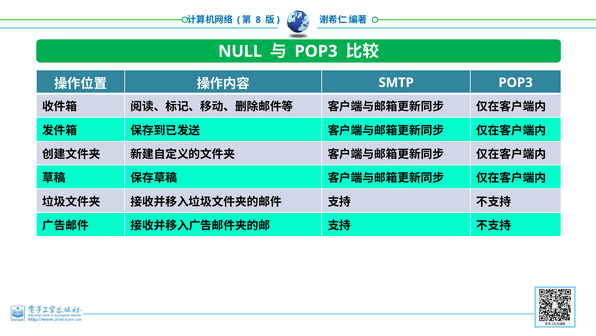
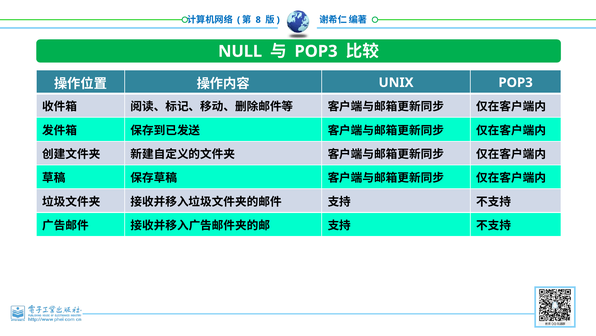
SMTP: SMTP -> UNIX (396, 82)
